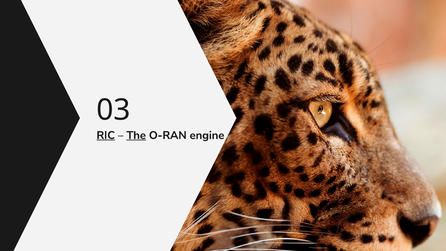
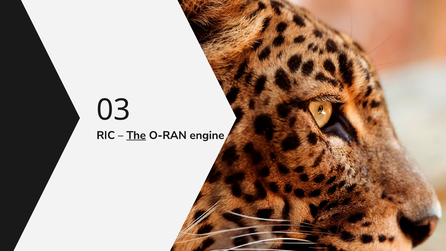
RIC underline: present -> none (106, 135)
